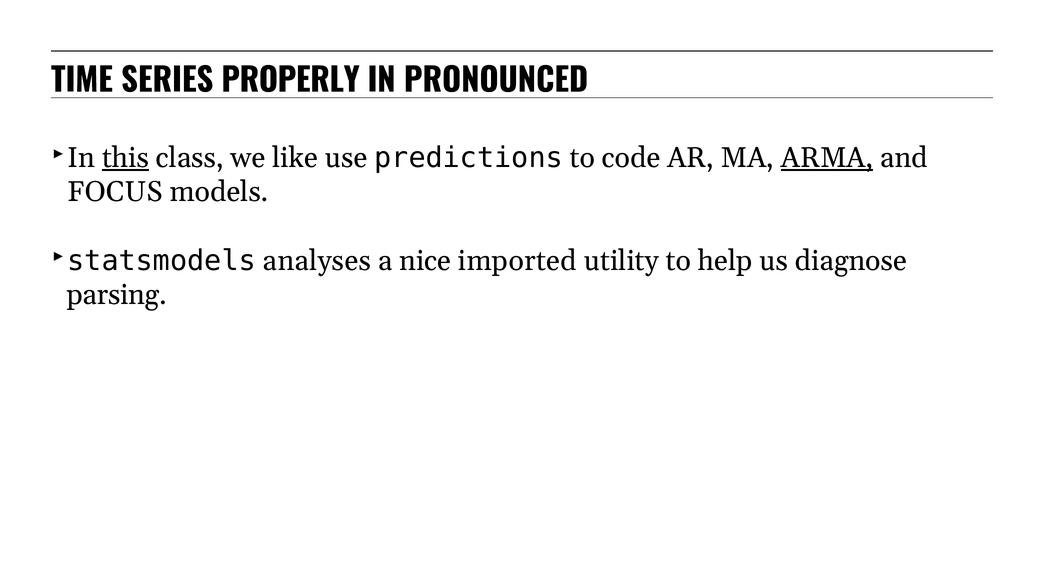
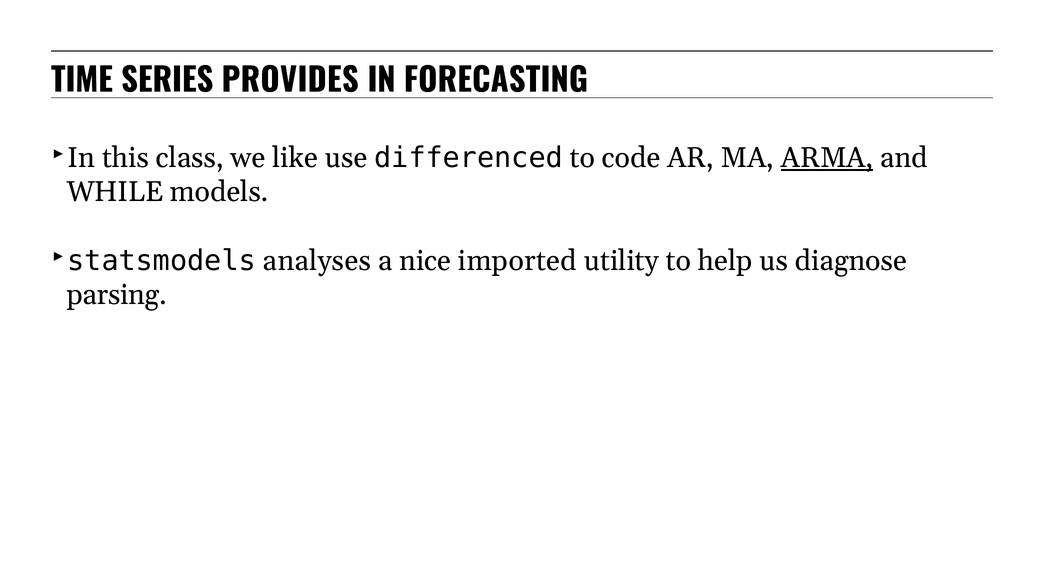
PROPERLY: PROPERLY -> PROVIDES (290, 81)
PRONOUNCED: PRONOUNCED -> FORECASTING (496, 81)
this underline: present -> none (126, 158)
predictions: predictions -> differenced (469, 158)
FOCUS: FOCUS -> WHILE (115, 192)
